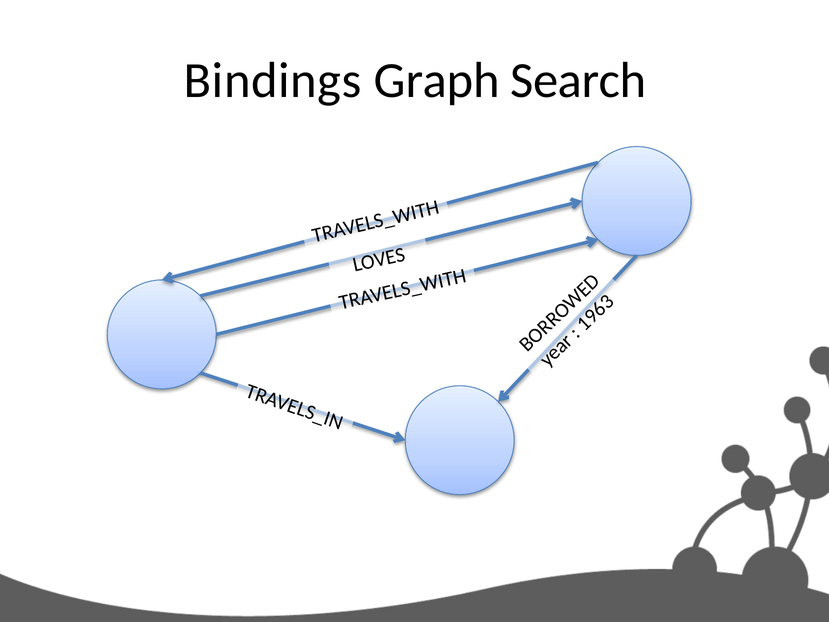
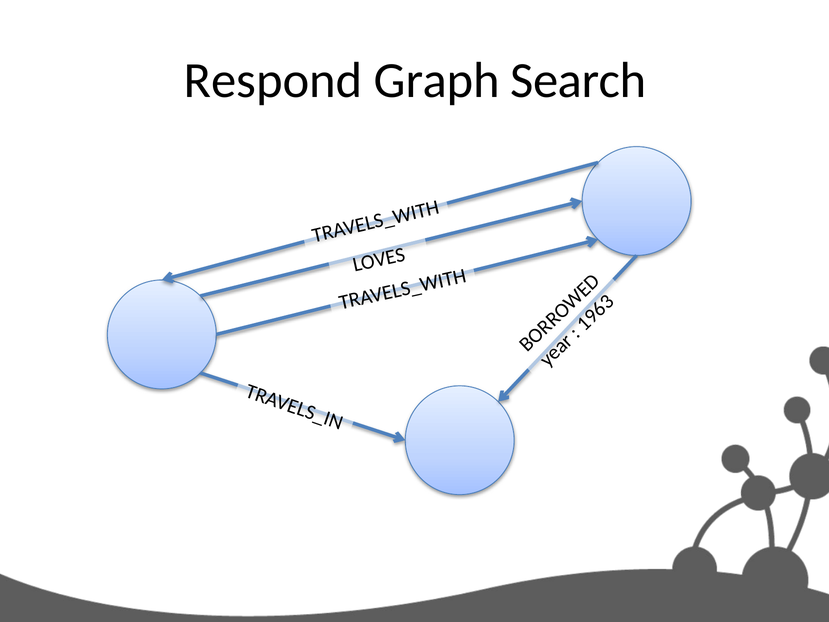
Bindings: Bindings -> Respond (273, 80)
